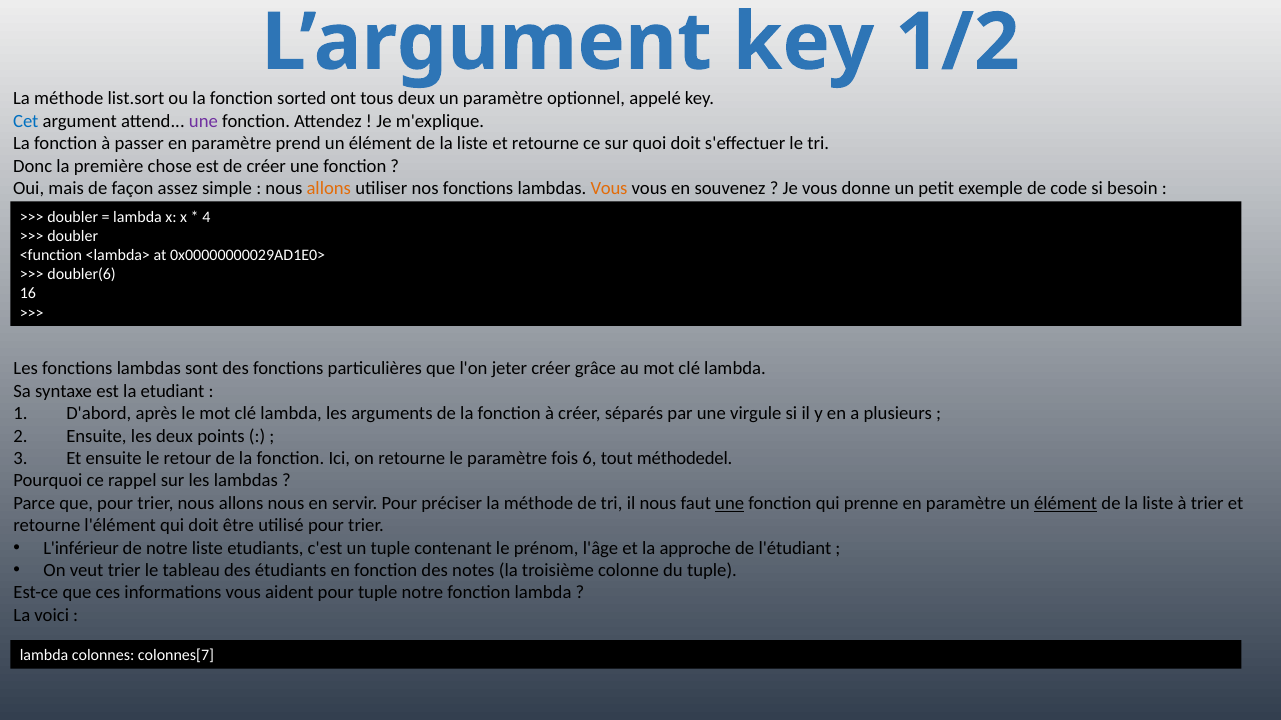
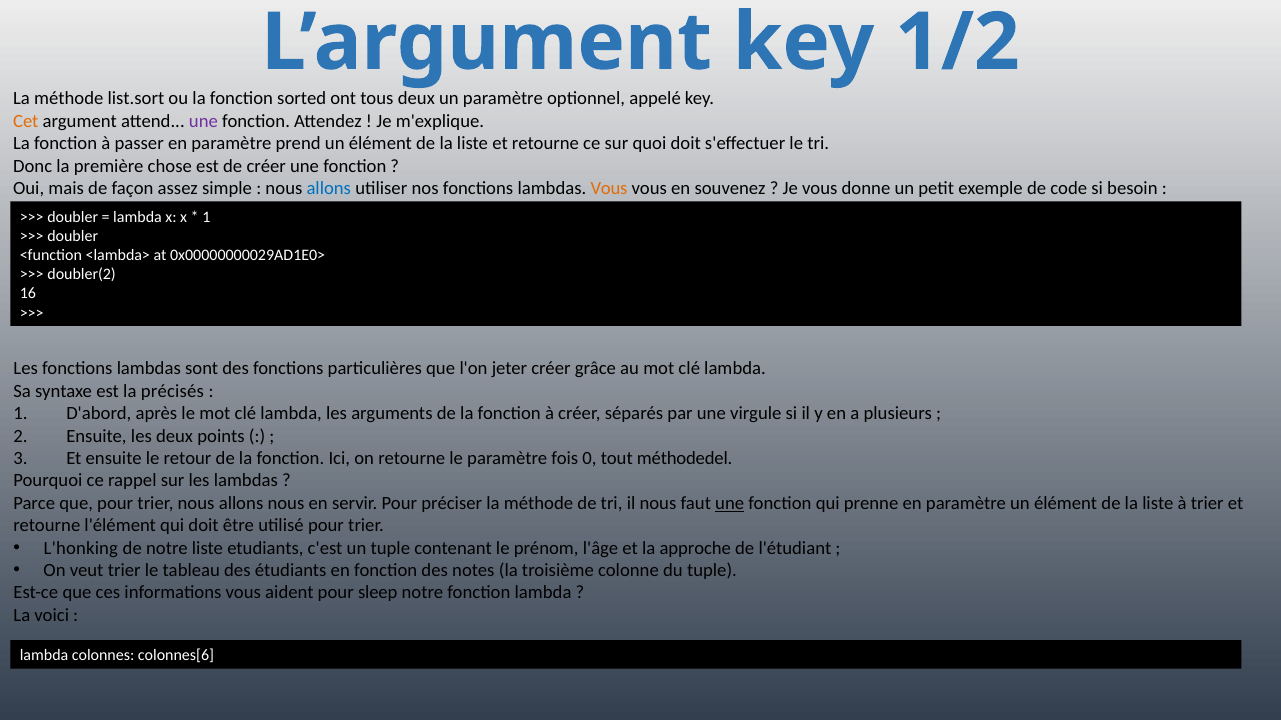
Cet colour: blue -> orange (26, 121)
allons colour: orange -> blue (329, 188)
4: 4 -> 1 (206, 217)
doubler(6: doubler(6 -> doubler(2 (82, 275)
etudiant: etudiant -> précisés (172, 391)
6: 6 -> 0 (589, 459)
élément underline: present -> none (1066, 503)
L'inférieur: L'inférieur -> L'honking (81, 548)
pour tuple: tuple -> sleep (378, 593)
colonnes[7: colonnes[7 -> colonnes[6 (176, 656)
